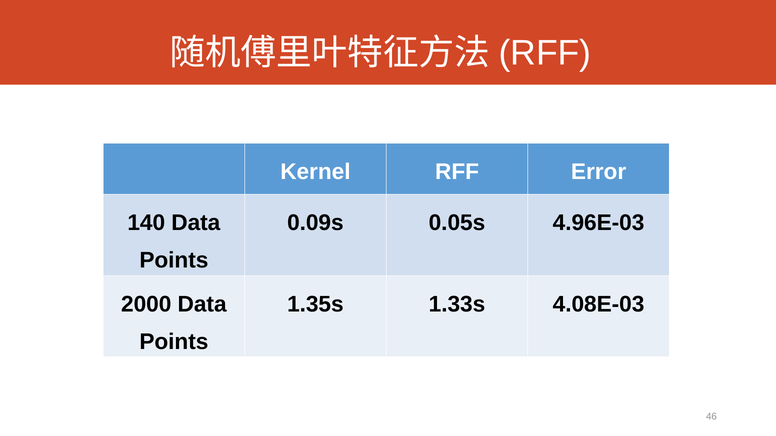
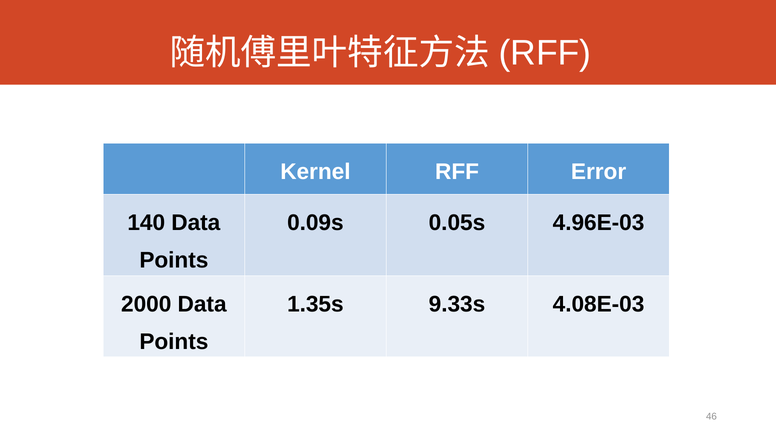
1.33s: 1.33s -> 9.33s (457, 304)
